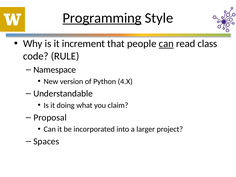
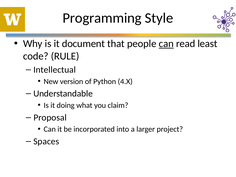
Programming underline: present -> none (102, 18)
increment: increment -> document (83, 44)
class: class -> least (207, 44)
Namespace: Namespace -> Intellectual (55, 70)
